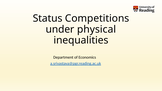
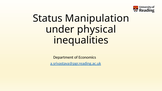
Competitions: Competitions -> Manipulation (97, 18)
